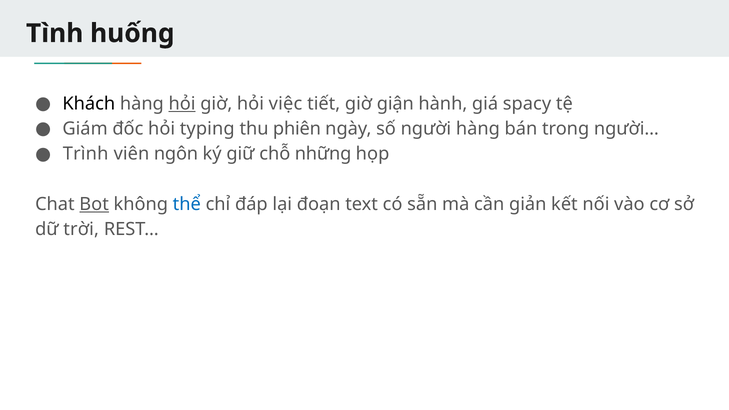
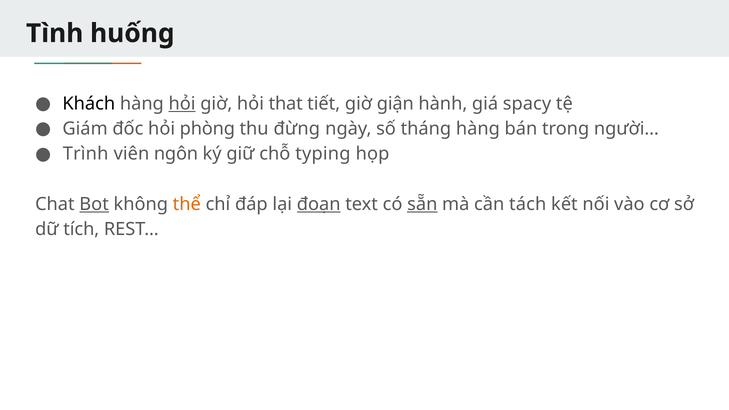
việc: việc -> that (286, 104)
typing: typing -> phòng (207, 129)
phiên: phiên -> đừng (297, 129)
người: người -> tháng (426, 129)
những: những -> typing (323, 154)
thể colour: blue -> orange (187, 204)
đoạn underline: none -> present (319, 204)
sẵn underline: none -> present (422, 204)
giản: giản -> tách (528, 204)
trời: trời -> tích (81, 229)
